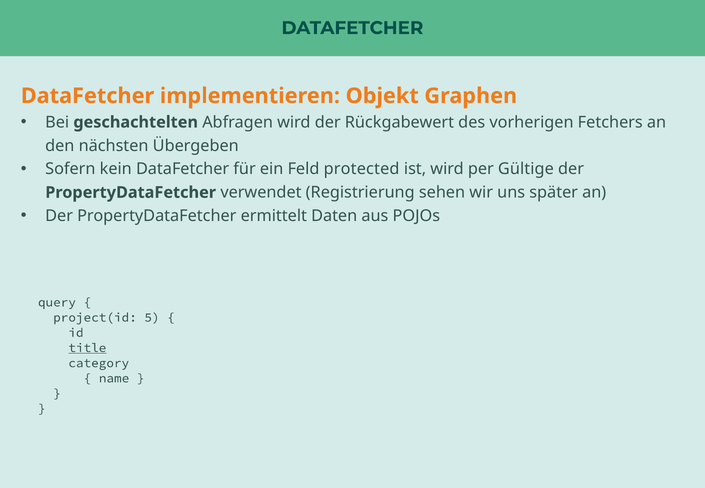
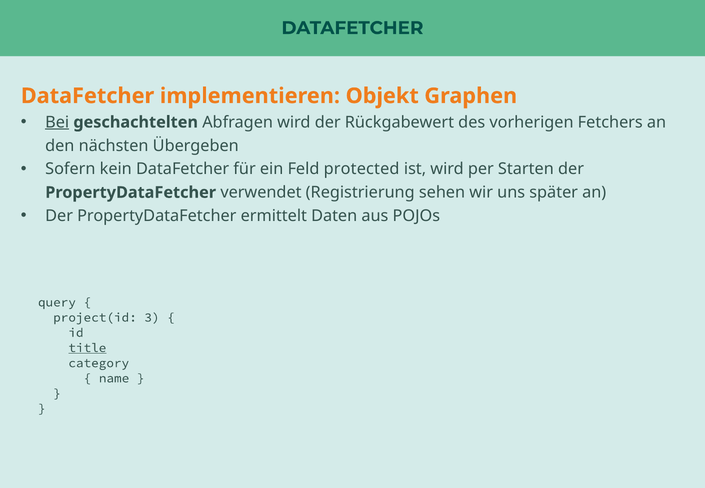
Bei underline: none -> present (57, 122)
Gültige: Gültige -> Starten (526, 169)
5: 5 -> 3 (152, 317)
